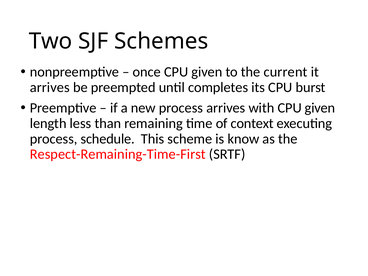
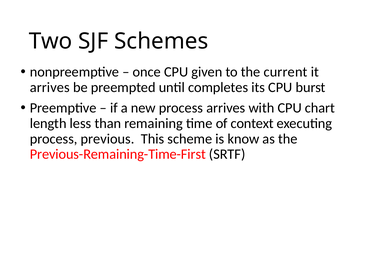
with CPU given: given -> chart (320, 108)
schedule: schedule -> previous (108, 139)
Respect-Remaining-Time-First: Respect-Remaining-Time-First -> Previous-Remaining-Time-First (118, 154)
